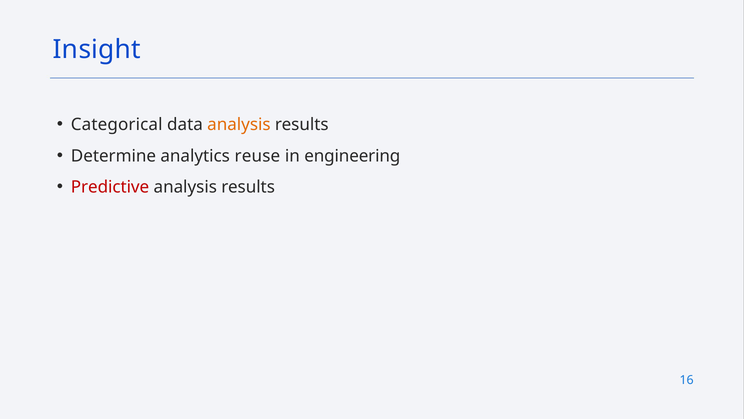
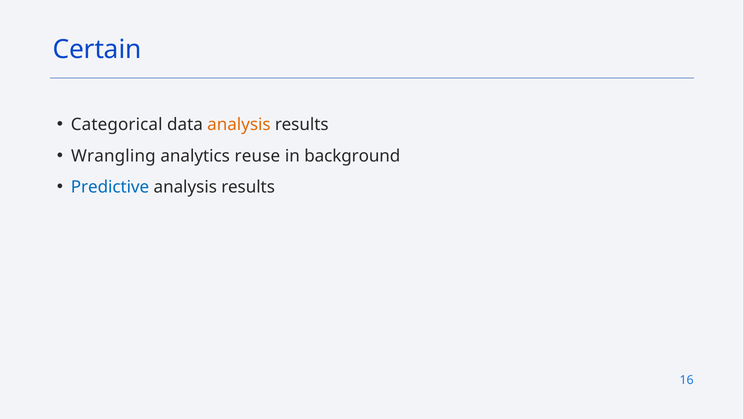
Insight: Insight -> Certain (97, 50)
Determine: Determine -> Wrangling (113, 156)
engineering: engineering -> background (352, 156)
Predictive colour: red -> blue (110, 187)
